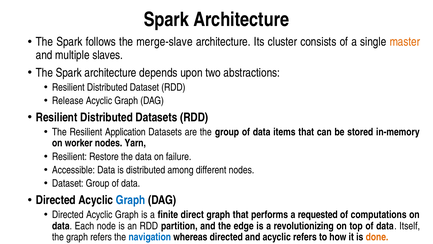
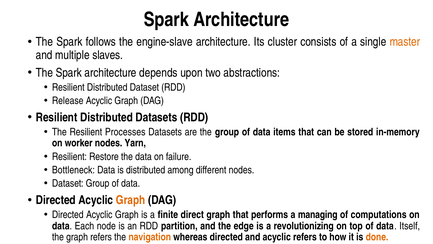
merge-slave: merge-slave -> engine-slave (165, 42)
Application: Application -> Processes (125, 132)
Accessible: Accessible -> Bottleneck (73, 170)
Graph colour: blue -> orange (131, 200)
requested: requested -> managing (318, 214)
navigation colour: blue -> orange (150, 237)
